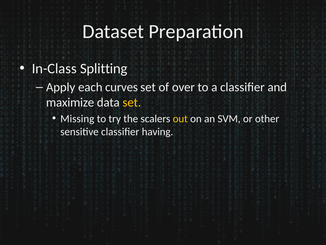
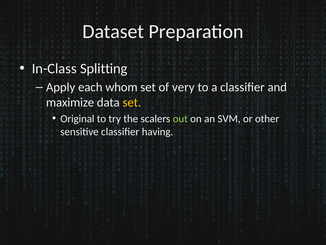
curves: curves -> whom (121, 87)
over: over -> very (183, 87)
Missing: Missing -> Original (77, 119)
out colour: yellow -> light green (180, 119)
